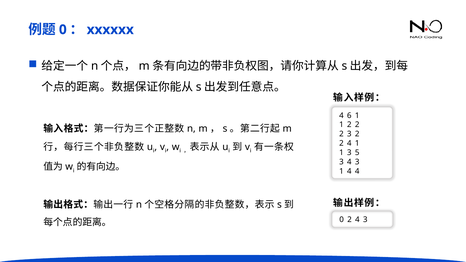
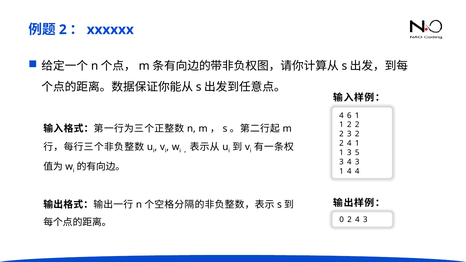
0: 0 -> 2 (63, 30)
